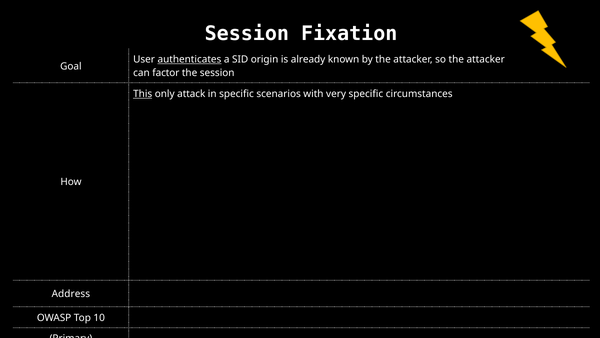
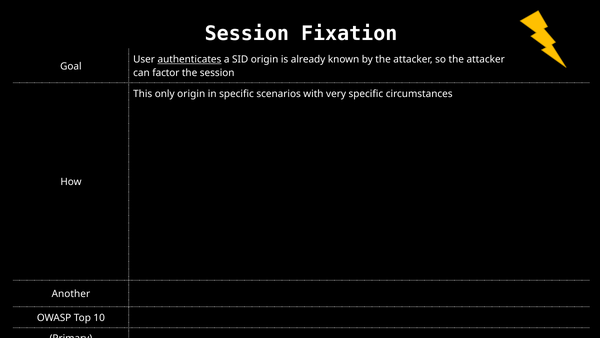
This underline: present -> none (143, 94)
only attack: attack -> origin (191, 94)
Address: Address -> Another (71, 294)
